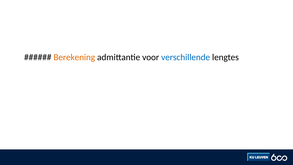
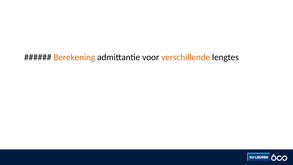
verschillende colour: blue -> orange (186, 57)
